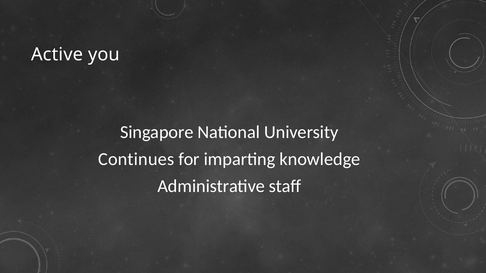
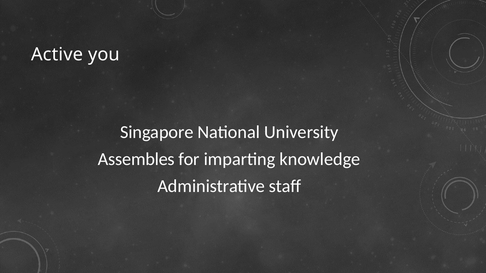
Continues: Continues -> Assembles (136, 159)
